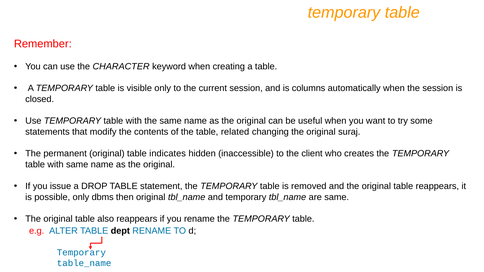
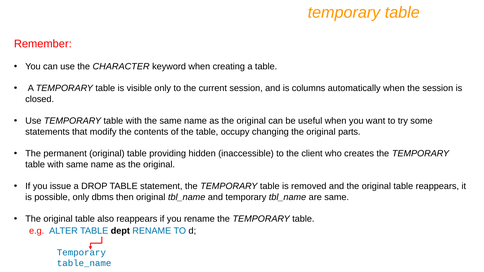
related: related -> occupy (235, 132)
suraj: suraj -> parts (349, 132)
indicates: indicates -> providing (168, 154)
